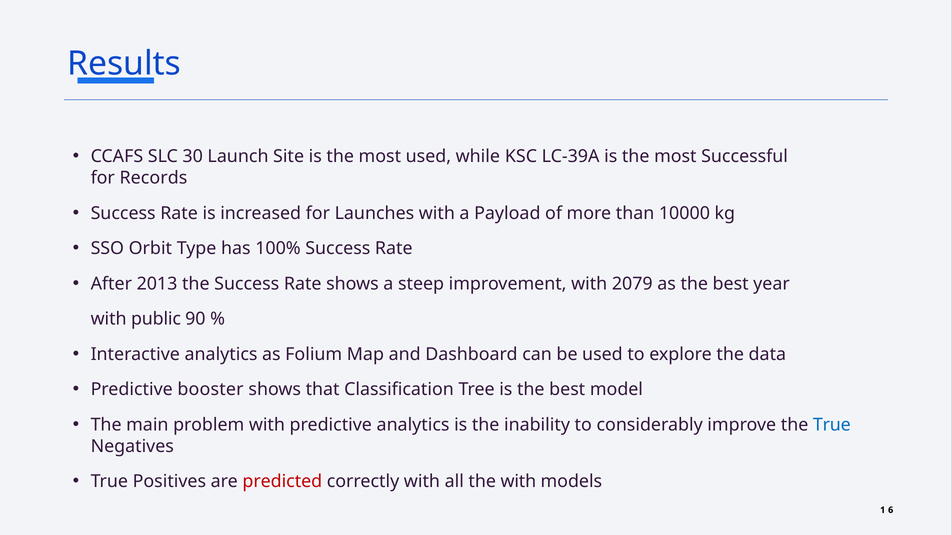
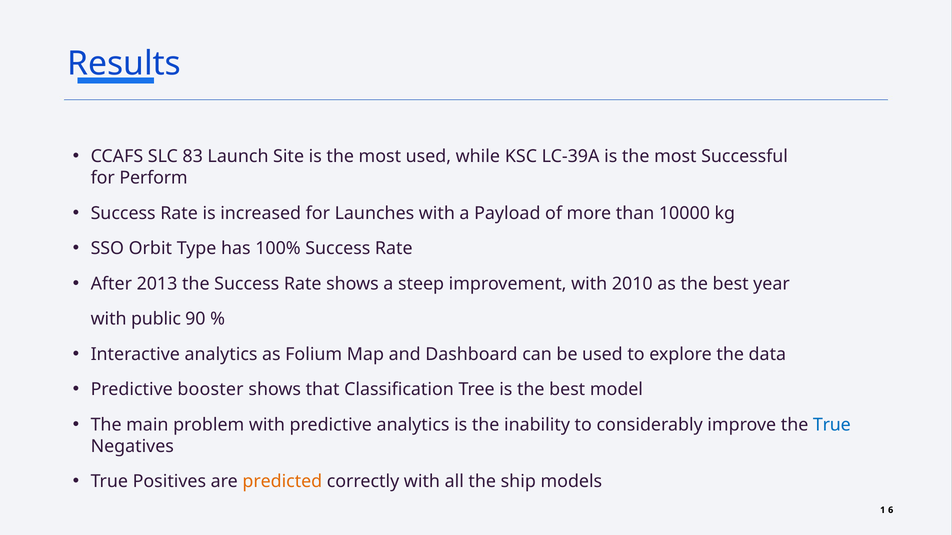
30: 30 -> 83 (193, 157)
Records: Records -> Perform (154, 178)
2079: 2079 -> 2010 (632, 284)
predicted colour: red -> orange (282, 482)
the with: with -> ship (518, 482)
